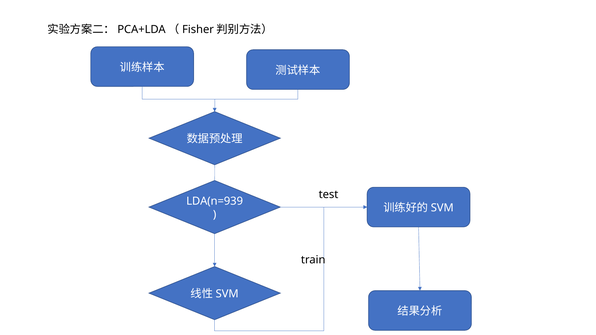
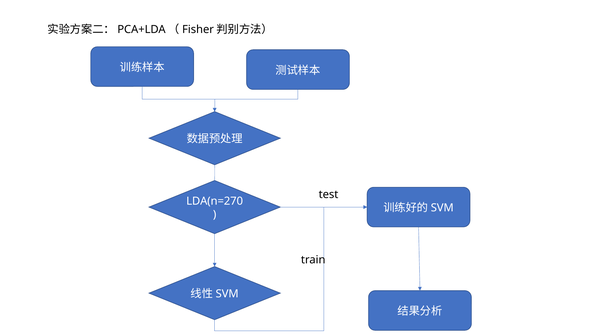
LDA(n=939: LDA(n=939 -> LDA(n=270 (215, 201)
